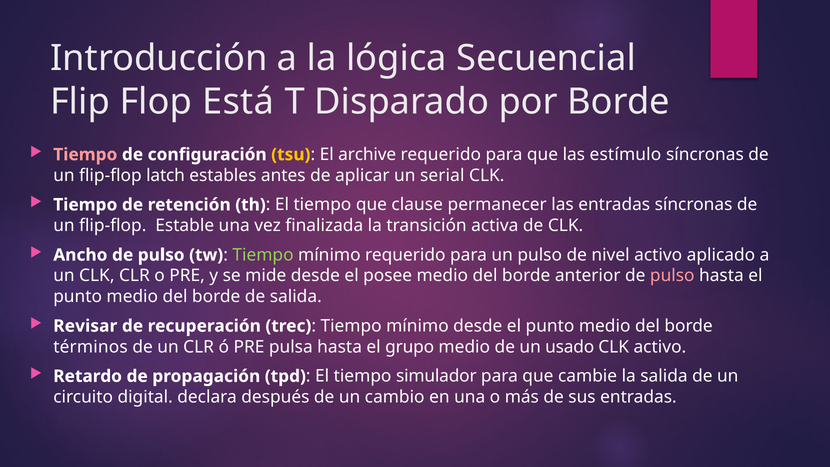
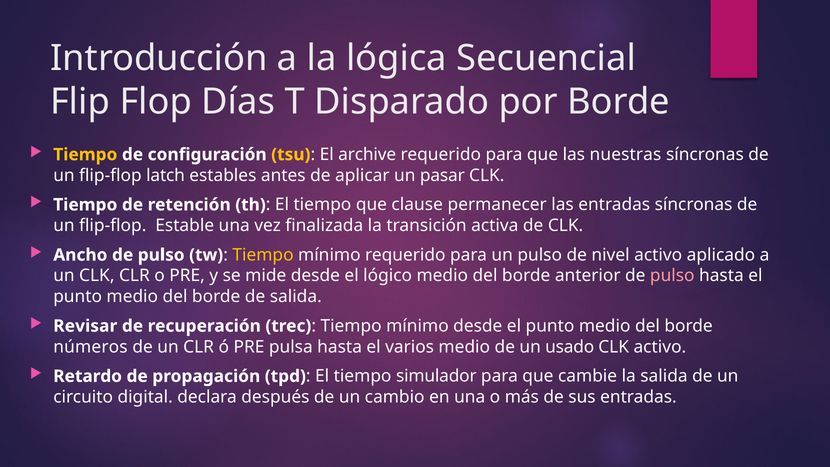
Está: Está -> Días (238, 102)
Tiempo colour: pink -> yellow (85, 154)
estímulo: estímulo -> nuestras (625, 154)
serial: serial -> pasar (442, 175)
Tiempo colour: light green -> yellow (263, 255)
posee: posee -> lógico (388, 276)
términos: términos -> números (90, 347)
grupo: grupo -> varios (410, 347)
